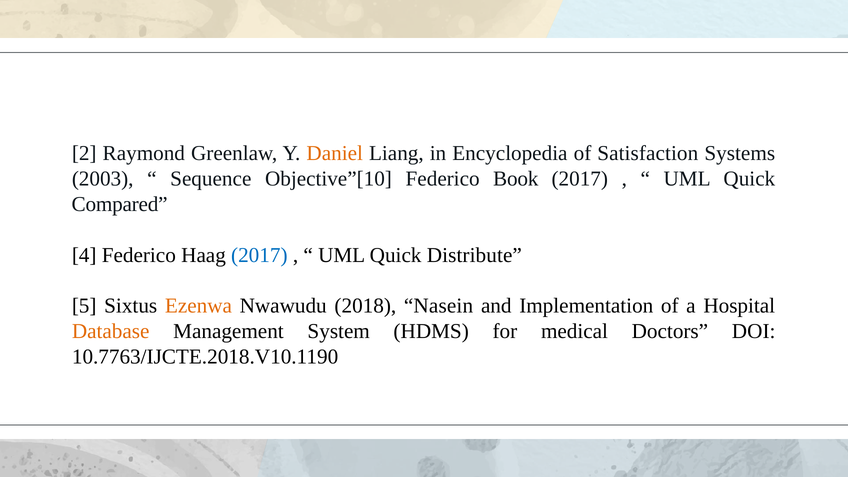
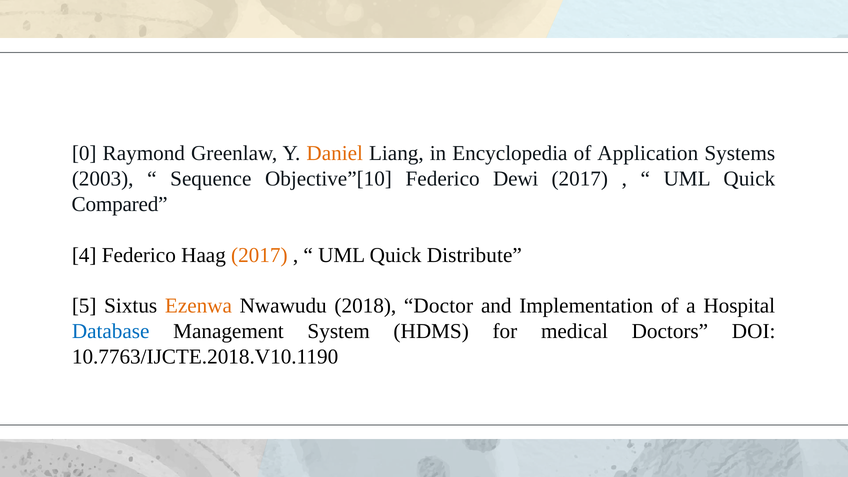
2: 2 -> 0 (84, 153)
Satisfaction: Satisfaction -> Application (648, 153)
Book: Book -> Dewi (516, 179)
2017 colour: blue -> orange (259, 255)
Nasein: Nasein -> Doctor (439, 306)
Database colour: orange -> blue (111, 331)
